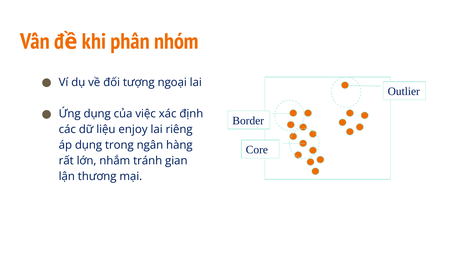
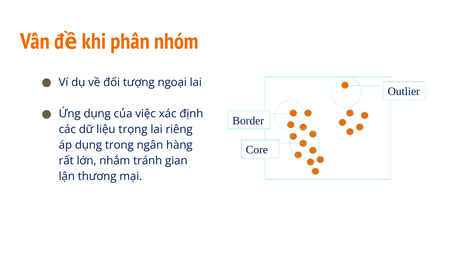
enjoy: enjoy -> trọng (133, 130)
